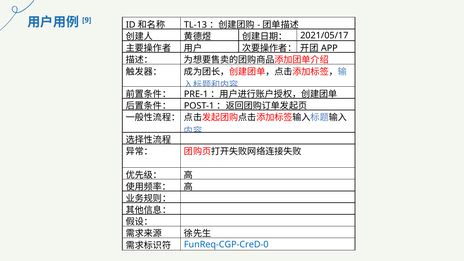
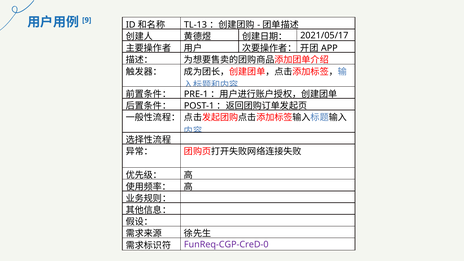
FunReq-CGP-CreD-0 colour: blue -> purple (226, 245)
